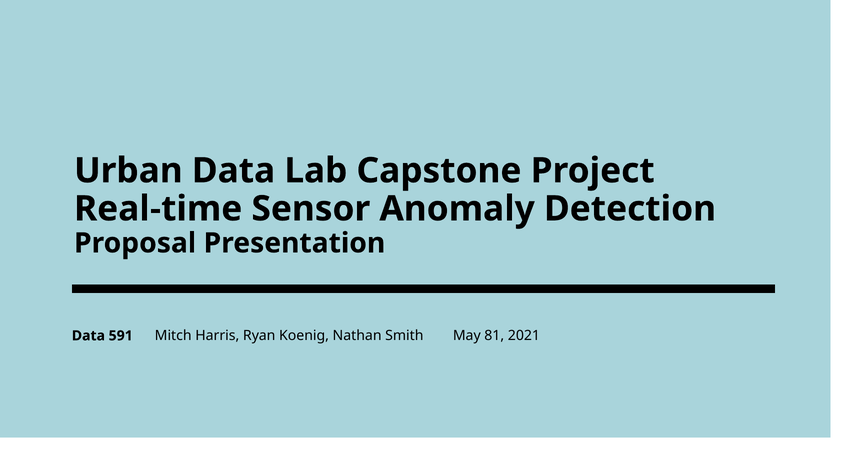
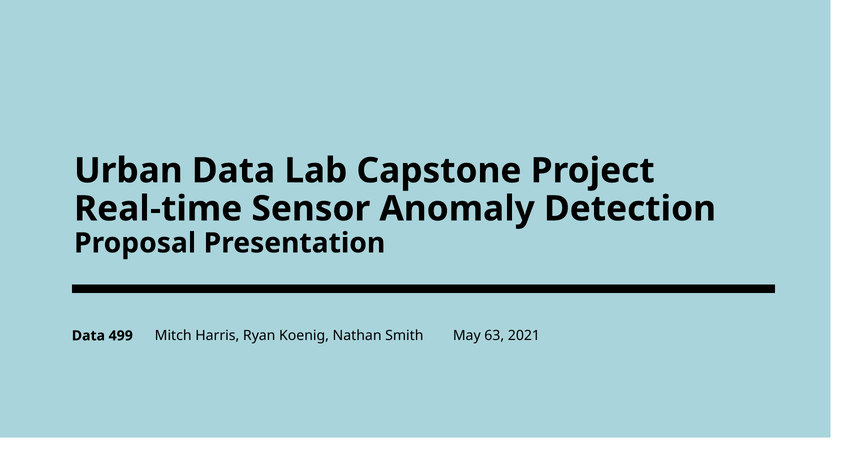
591: 591 -> 499 (121, 336)
81: 81 -> 63 (494, 336)
